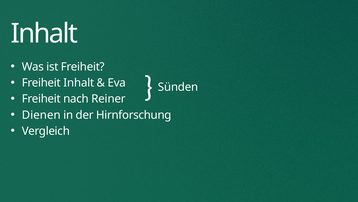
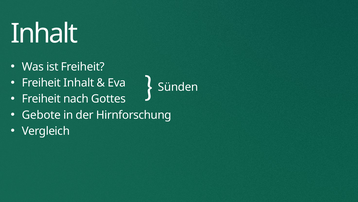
Reiner: Reiner -> Gottes (109, 99)
Dienen: Dienen -> Gebote (41, 115)
